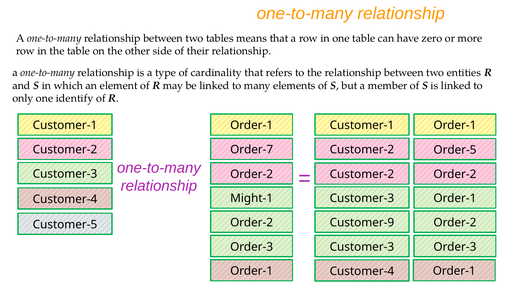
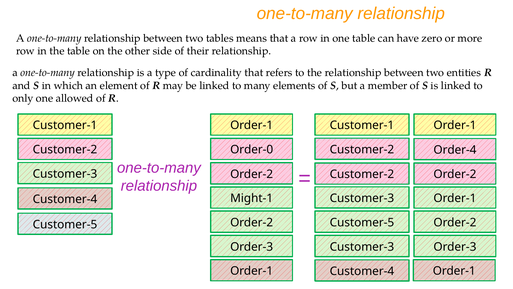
identify: identify -> allowed (75, 98)
Order-5: Order-5 -> Order-4 (455, 150)
Order-7: Order-7 -> Order-0 (252, 149)
Customer-9: Customer-9 -> Customer-5 (362, 222)
